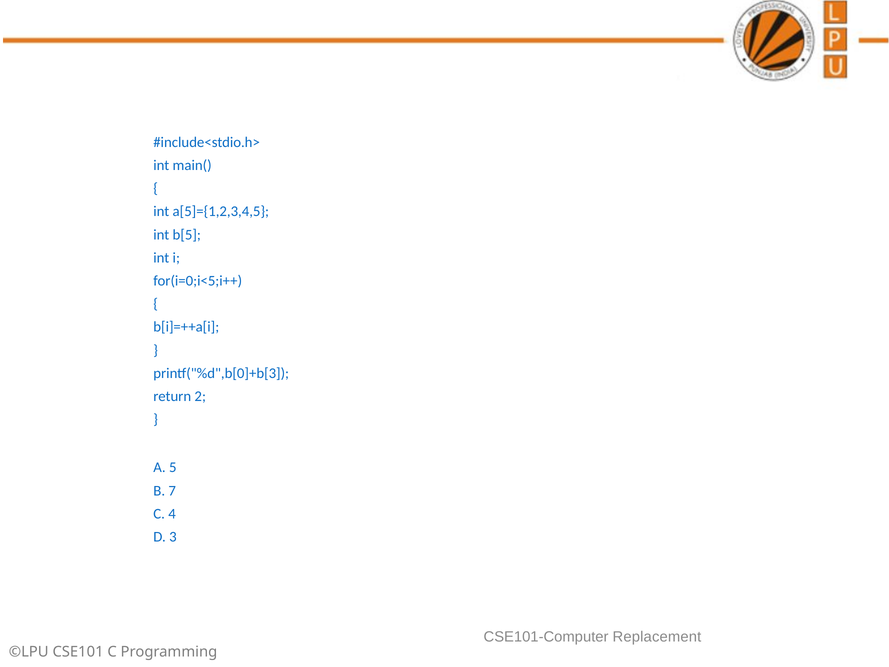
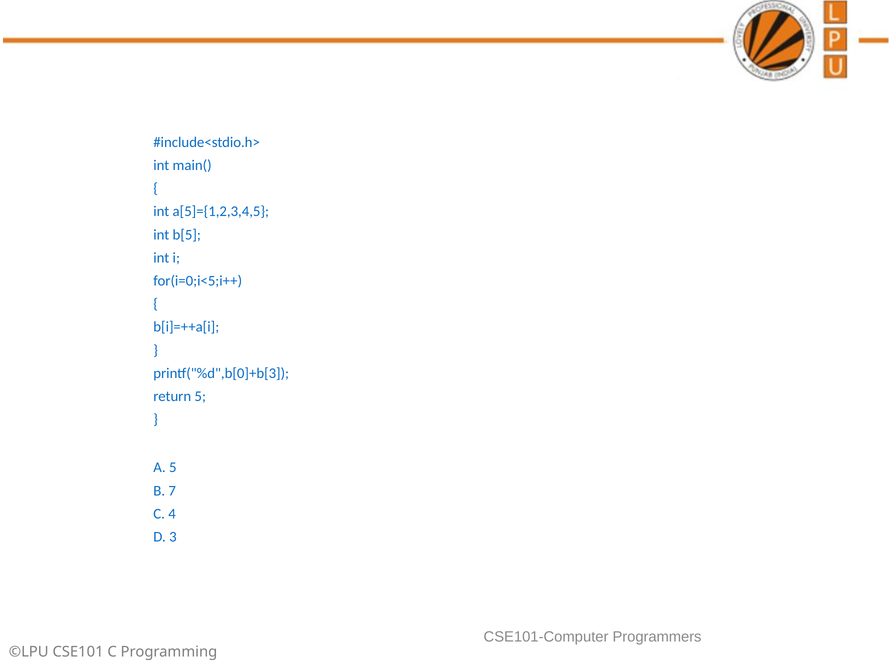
return 2: 2 -> 5 (200, 396)
Replacement: Replacement -> Programmers (657, 637)
